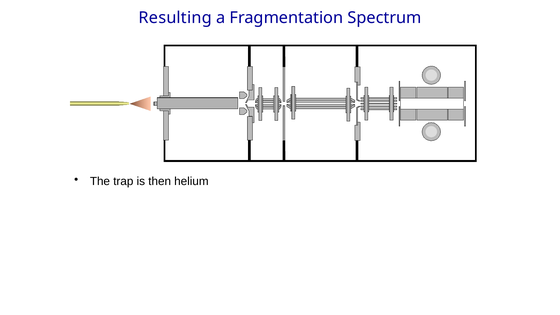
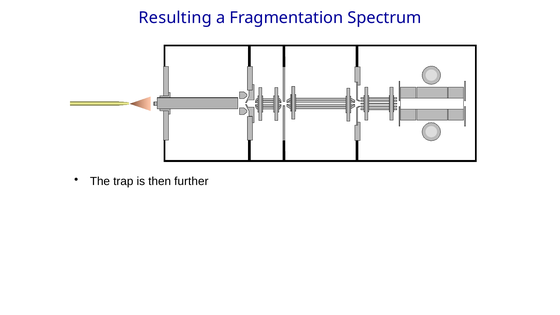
helium: helium -> further (191, 181)
